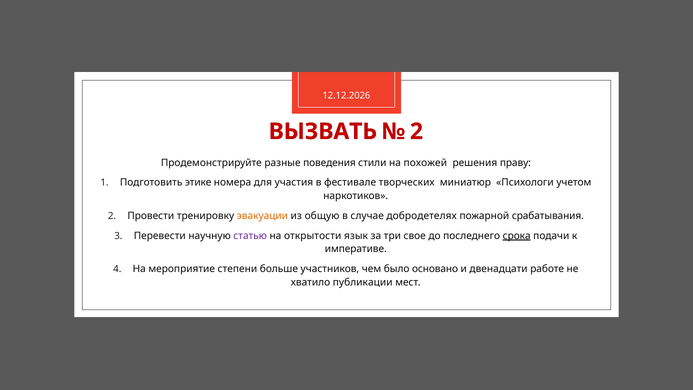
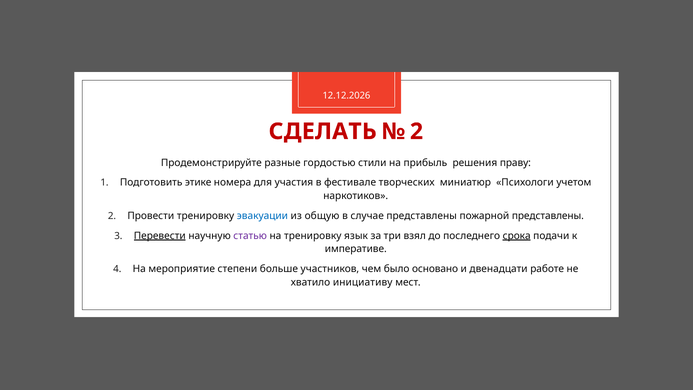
ВЫЗВАТЬ: ВЫЗВАТЬ -> СДЕЛАТЬ (323, 131)
поведения: поведения -> гордостью (329, 163)
похожей: похожей -> прибыль (425, 163)
эвакуации colour: orange -> blue (262, 216)
случае добродетелях: добродетелях -> представлены (422, 216)
пожарной срабатывания: срабатывания -> представлены (548, 216)
Перевести underline: none -> present (160, 236)
на открытости: открытости -> тренировку (313, 236)
свое: свое -> взял (415, 236)
публикации: публикации -> инициативу (363, 282)
